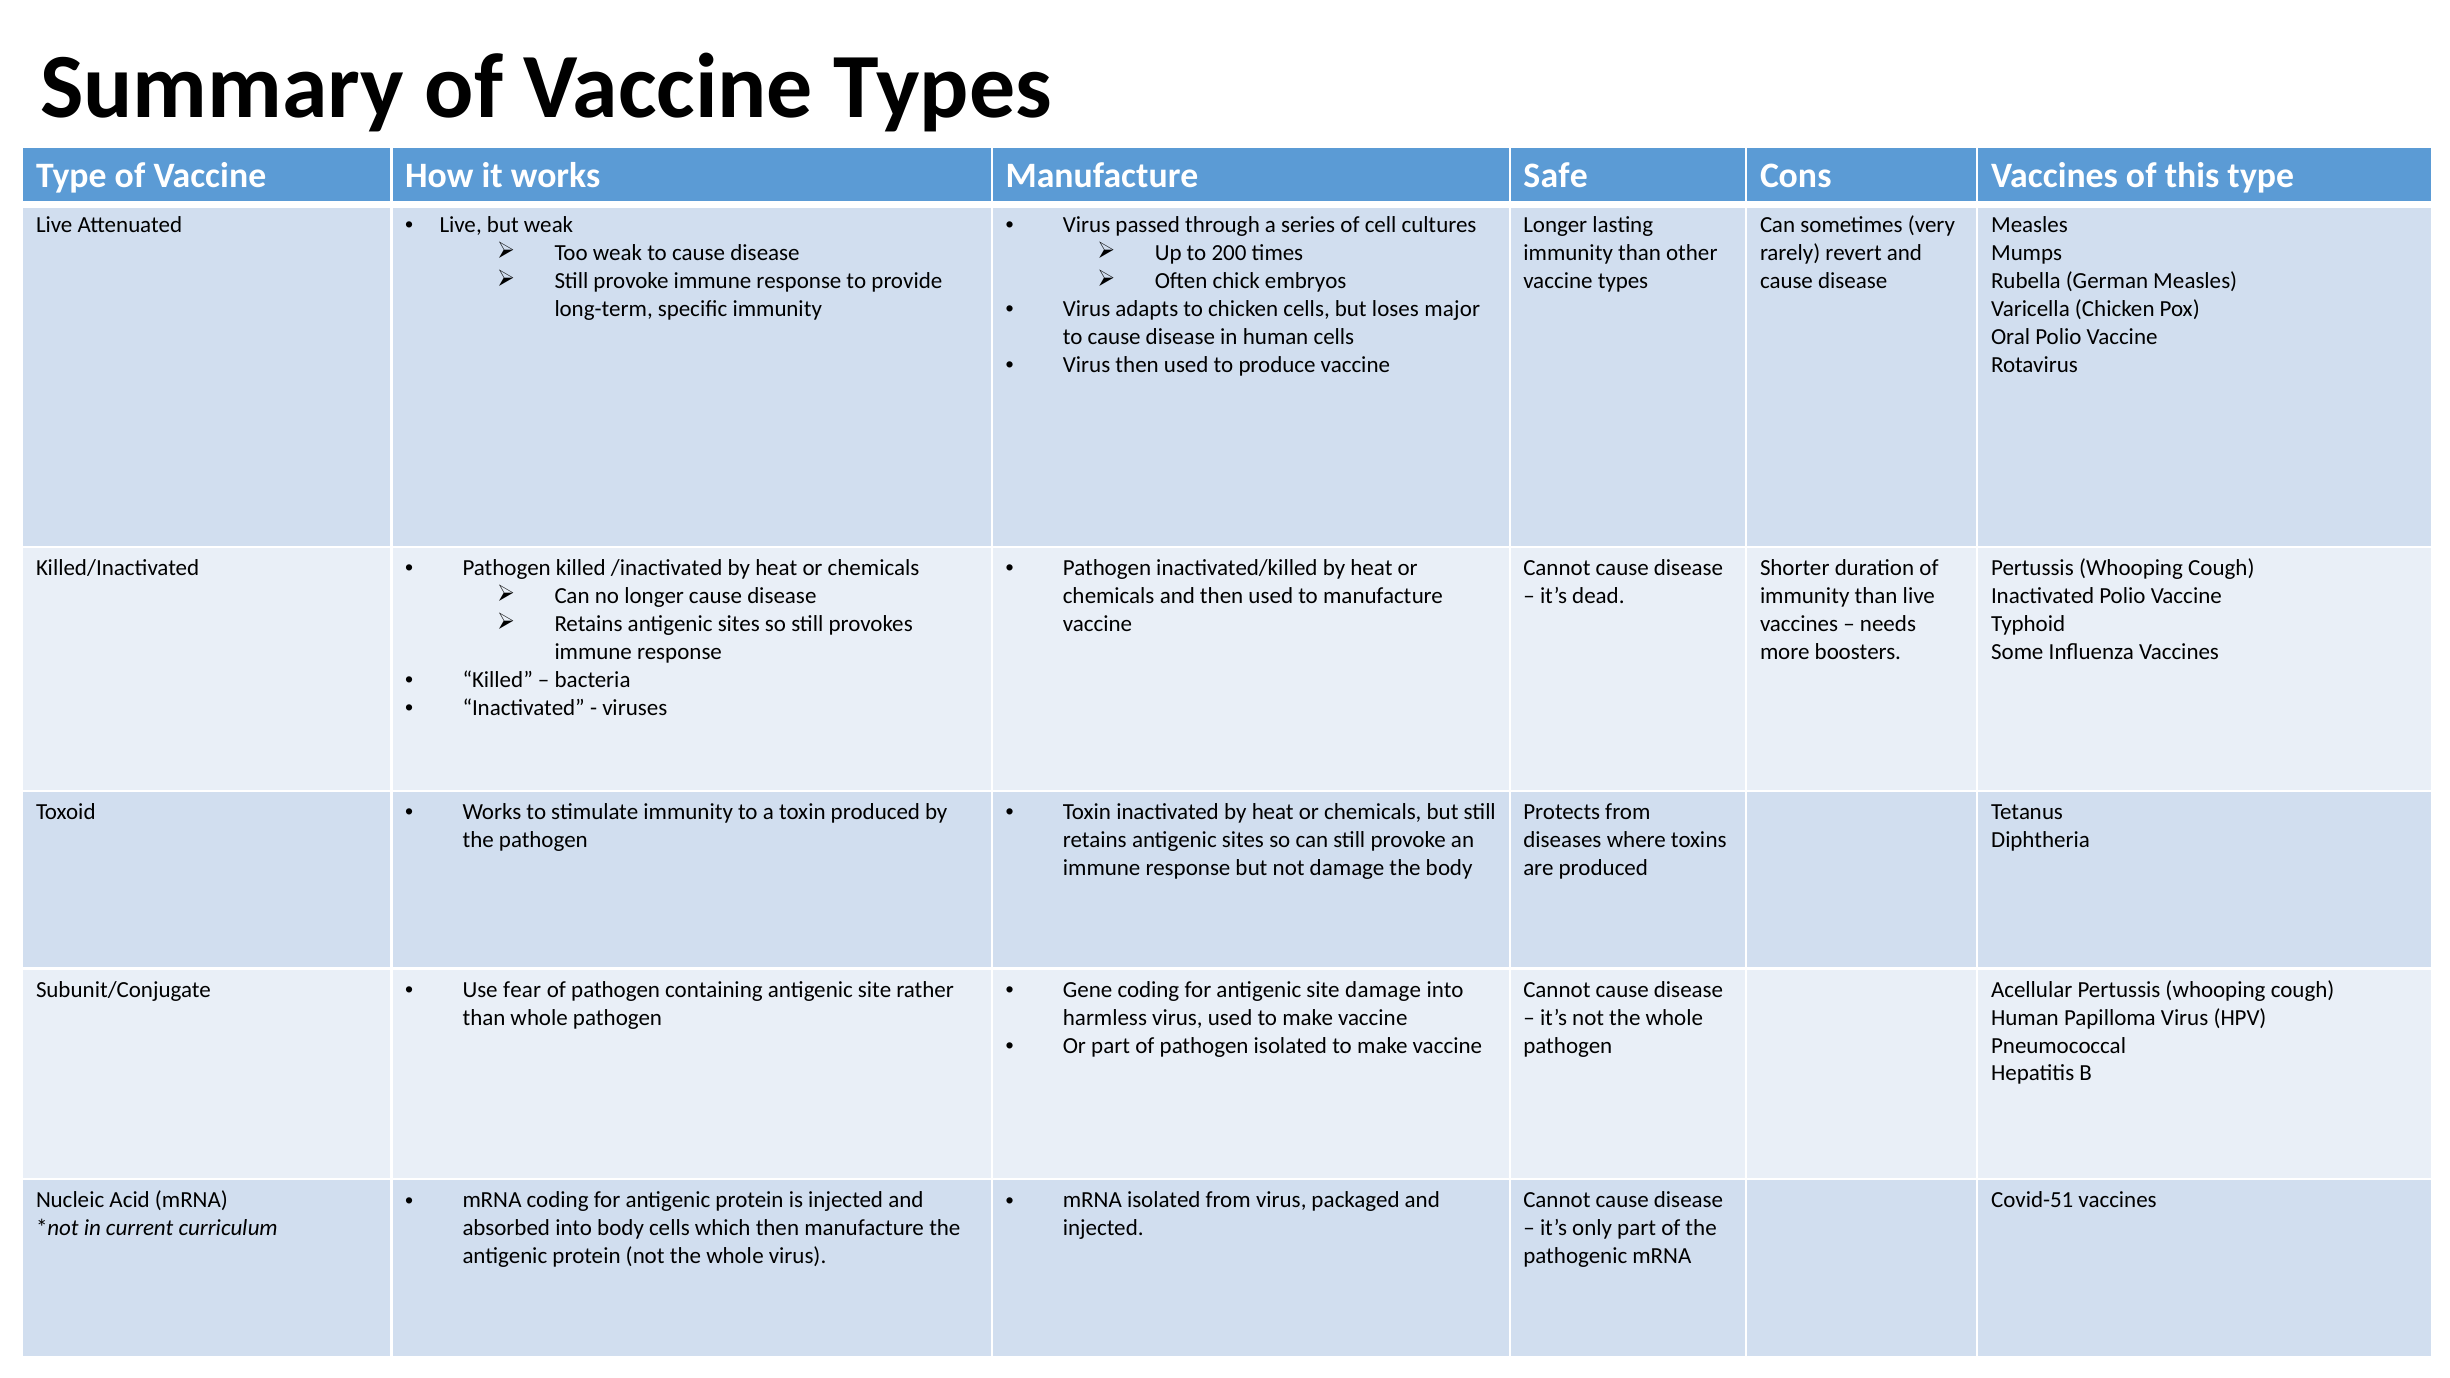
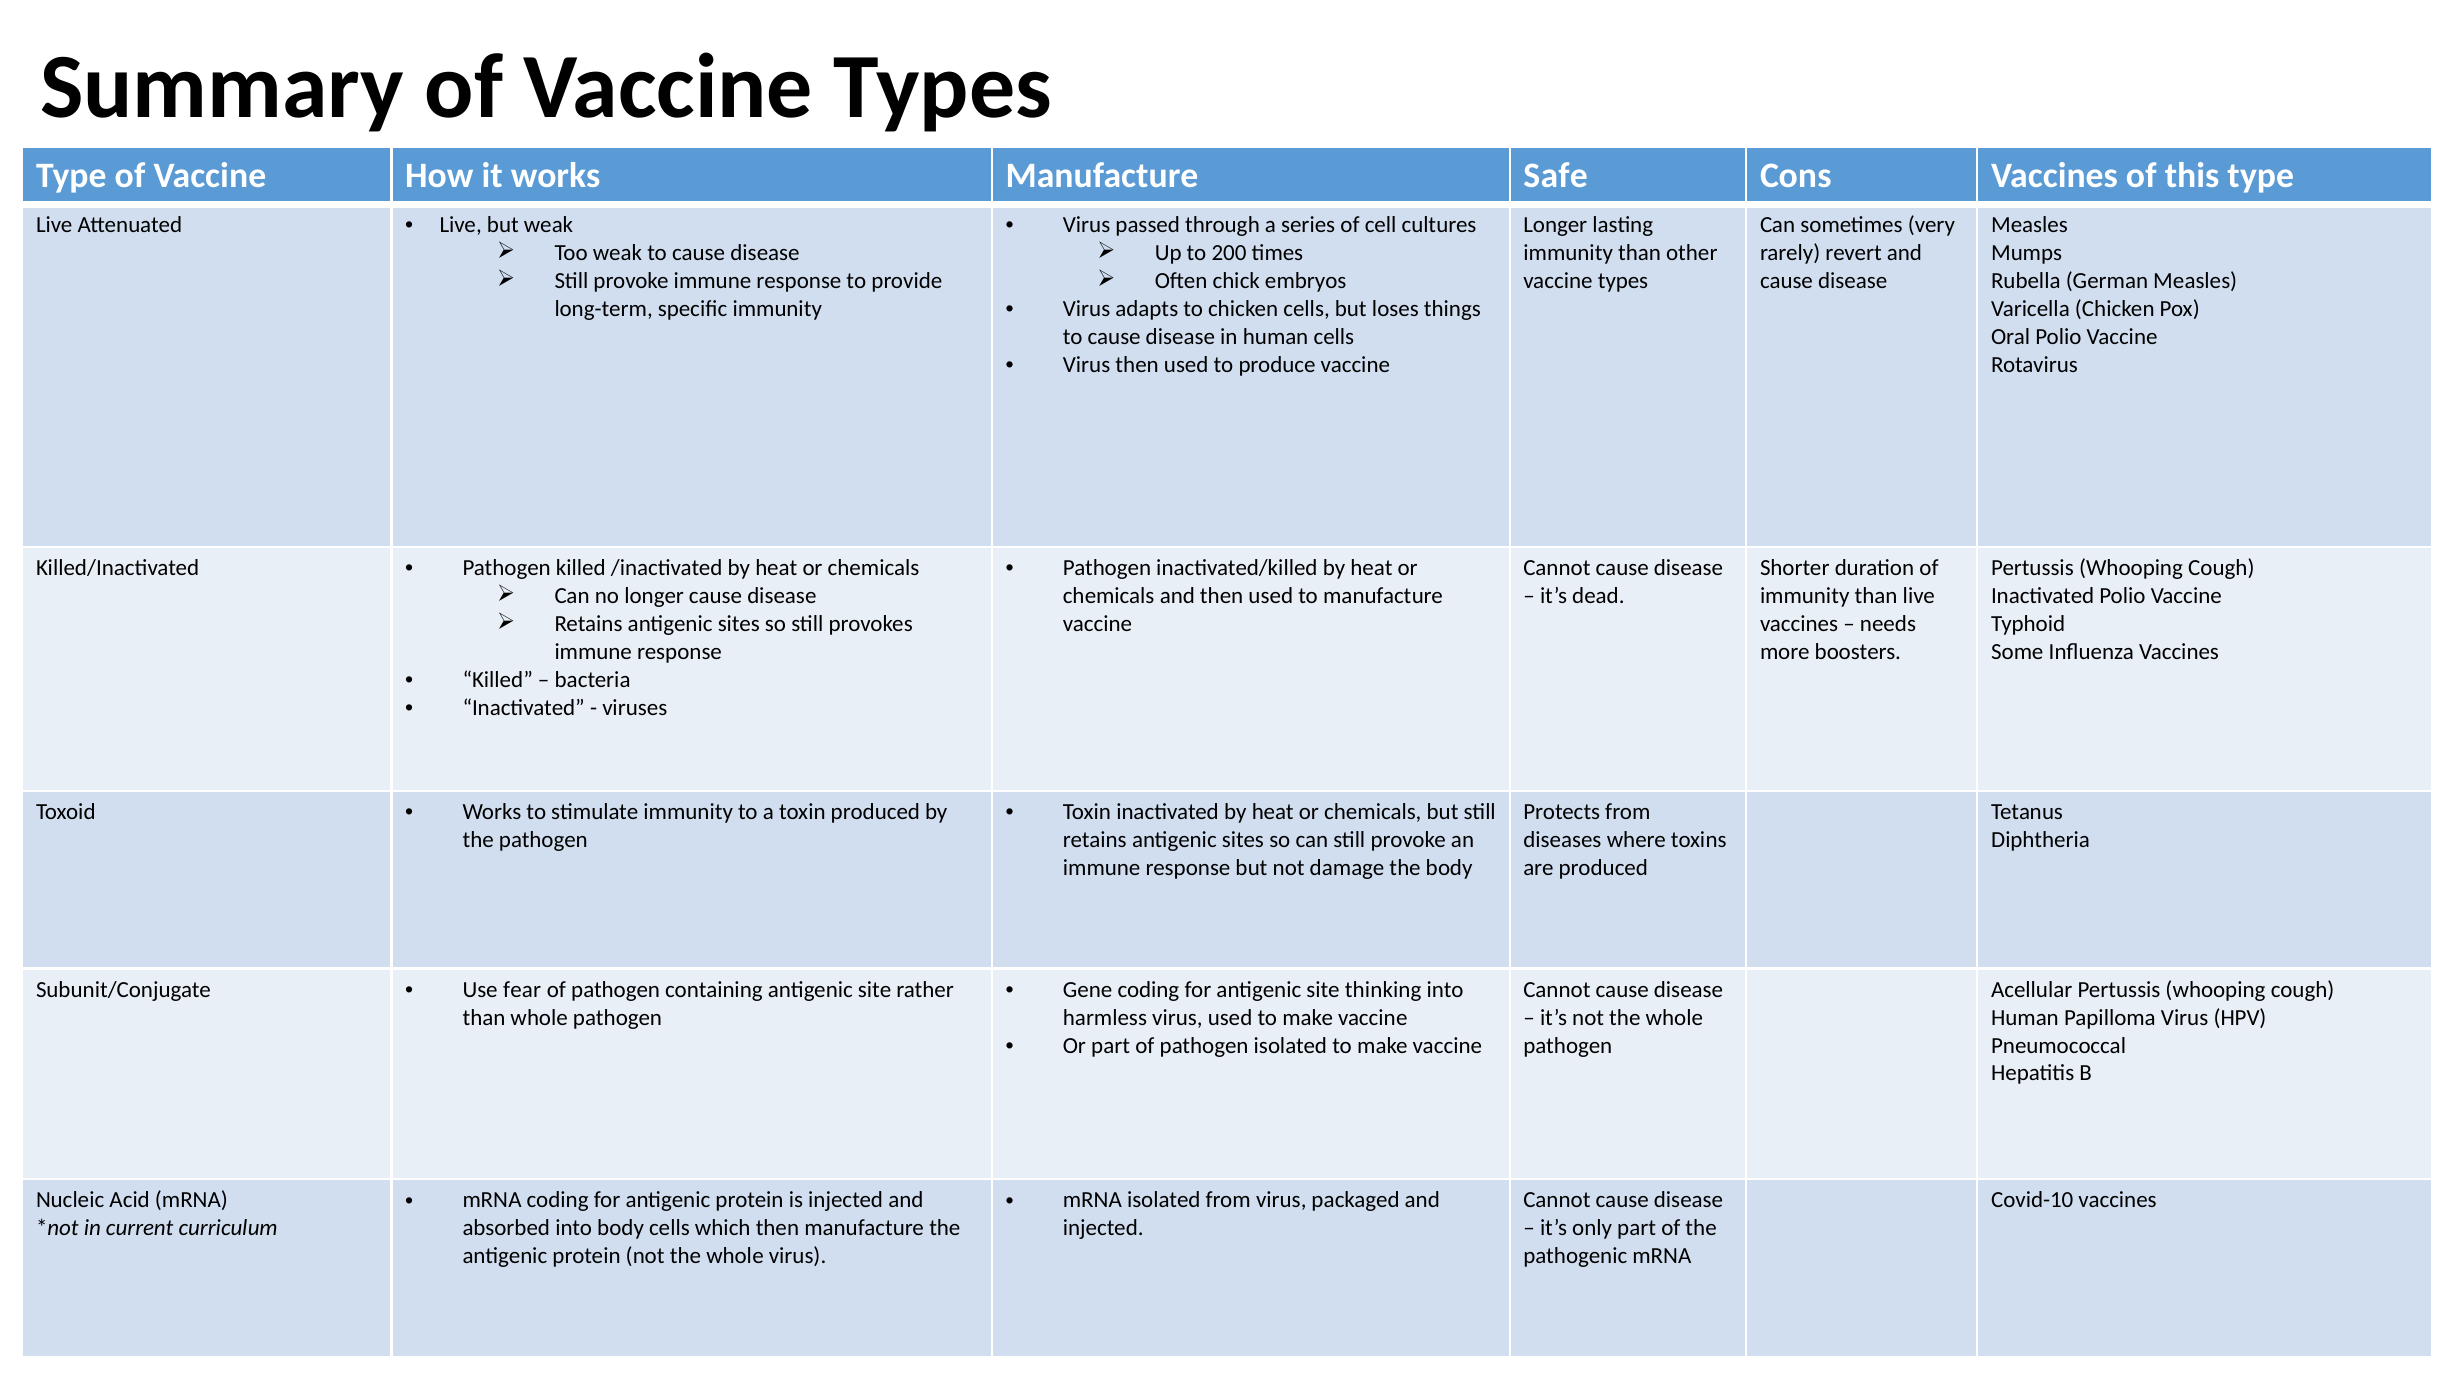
major: major -> things (1452, 309)
site damage: damage -> thinking (1383, 990)
Covid-51: Covid-51 -> Covid-10 (2032, 1200)
